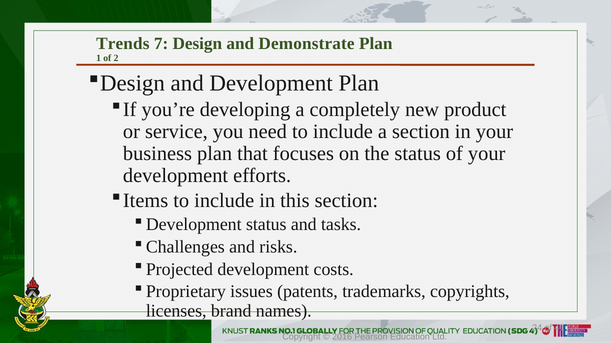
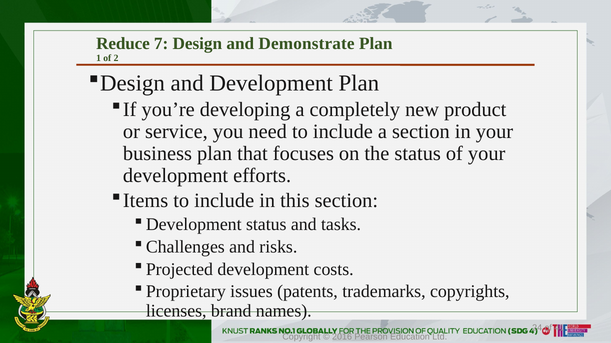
Trends: Trends -> Reduce (123, 44)
